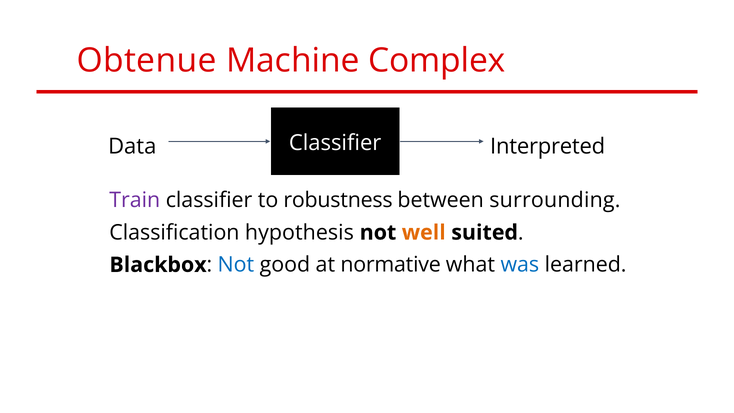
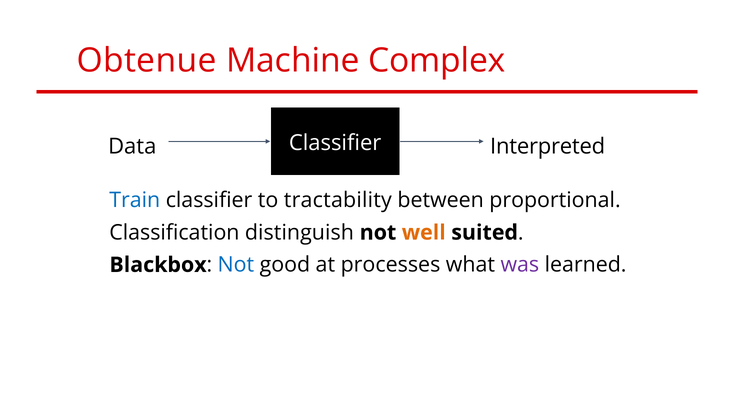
Train colour: purple -> blue (135, 200)
robustness: robustness -> tractability (338, 200)
surrounding: surrounding -> proportional (555, 200)
hypothesis: hypothesis -> distinguish (299, 232)
normative: normative -> processes (390, 265)
was colour: blue -> purple (520, 265)
